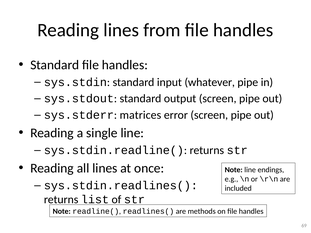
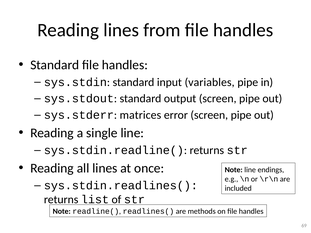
whatever: whatever -> variables (210, 82)
